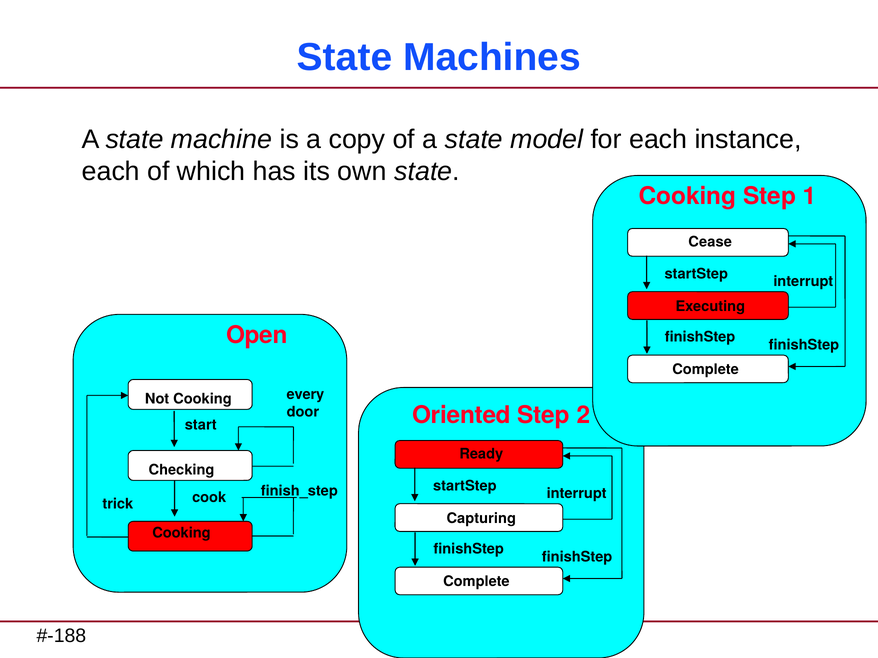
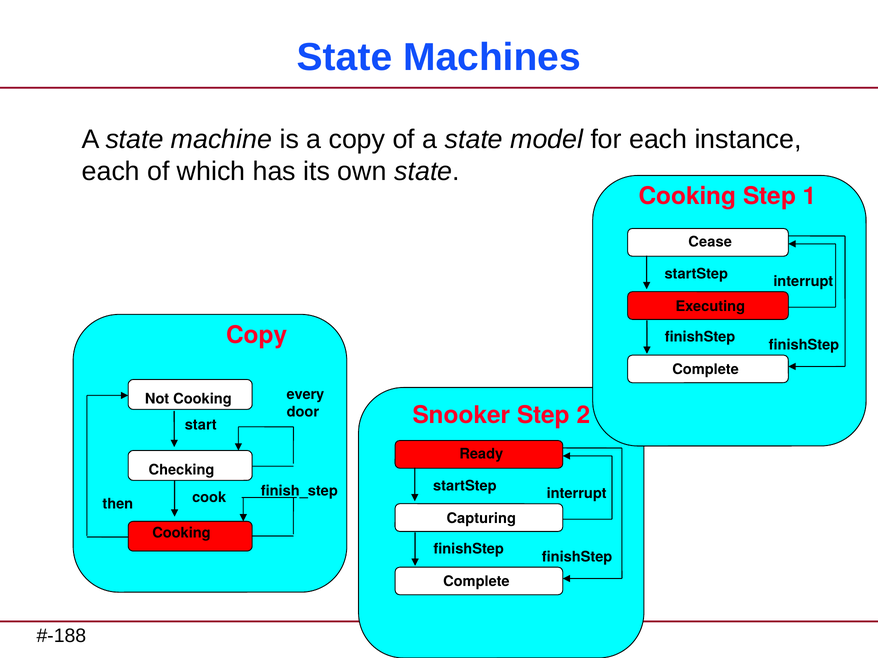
Open: Open -> Copy (257, 335)
Oriented: Oriented -> Snooker (461, 416)
trick: trick -> then (118, 504)
